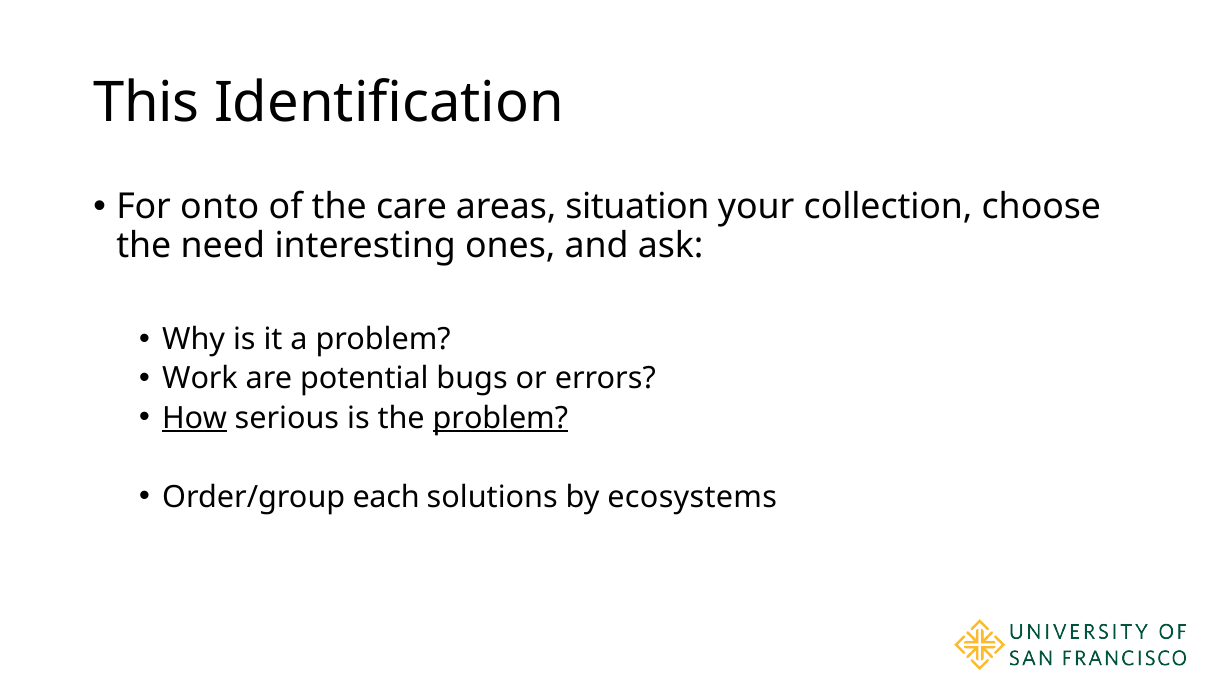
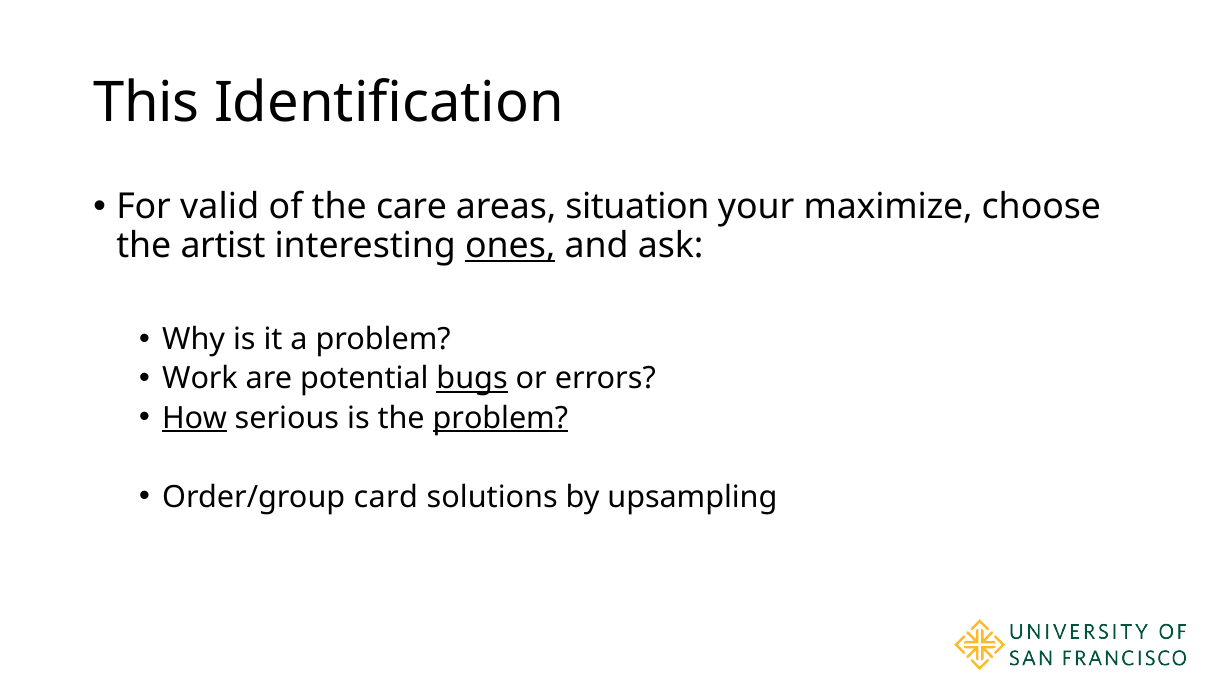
onto: onto -> valid (220, 207)
collection: collection -> maximize (888, 207)
need: need -> artist (223, 246)
ones underline: none -> present (510, 246)
bugs underline: none -> present (472, 378)
each: each -> card (386, 497)
ecosystems: ecosystems -> upsampling (692, 497)
